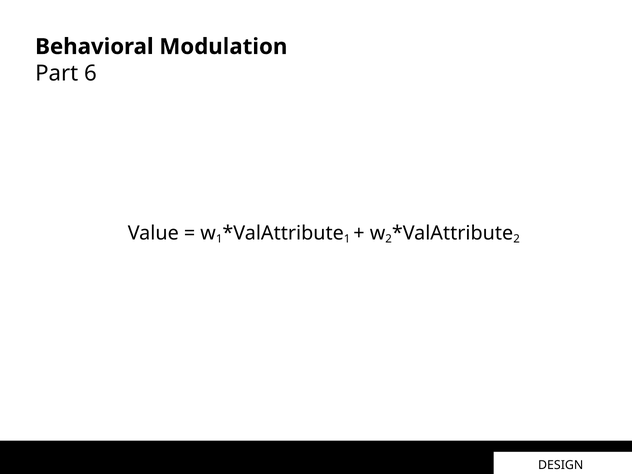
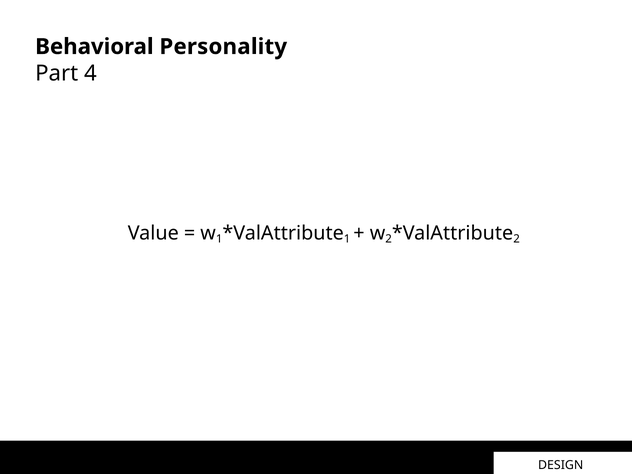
Modulation: Modulation -> Personality (223, 47)
6: 6 -> 4 (90, 73)
